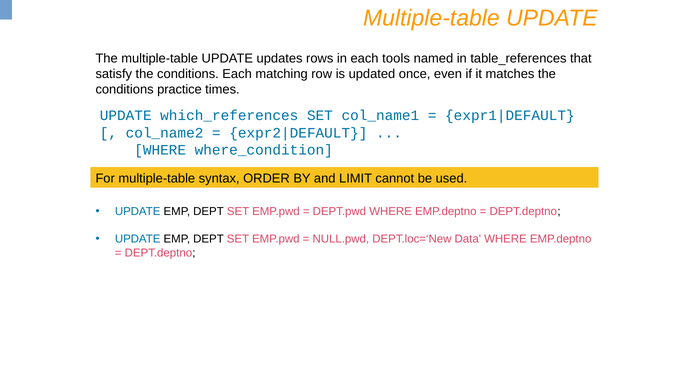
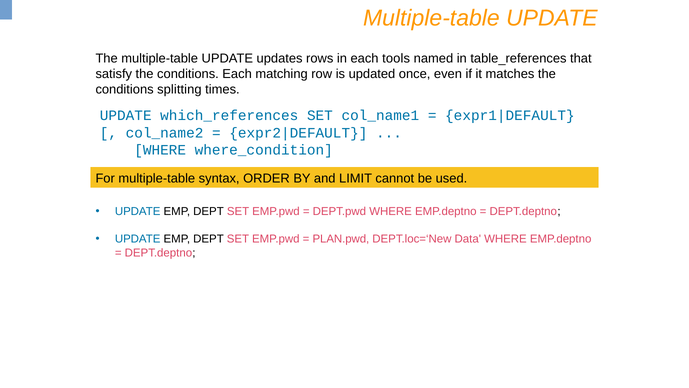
practice: practice -> splitting (179, 90)
NULL.pwd: NULL.pwd -> PLAN.pwd (341, 239)
